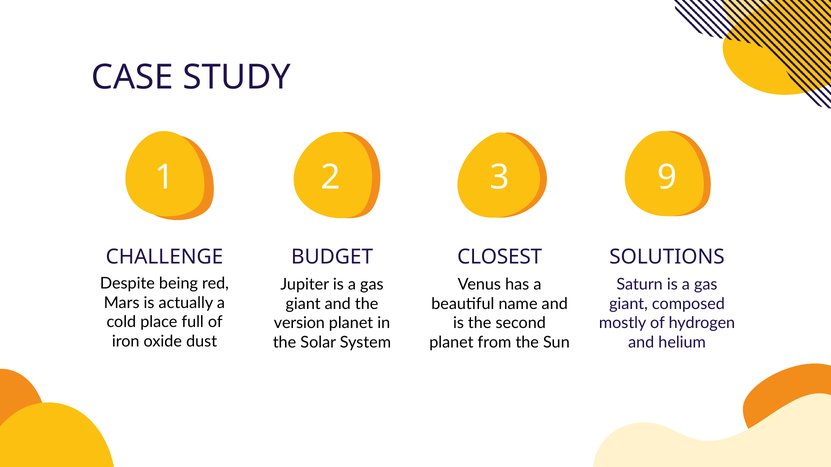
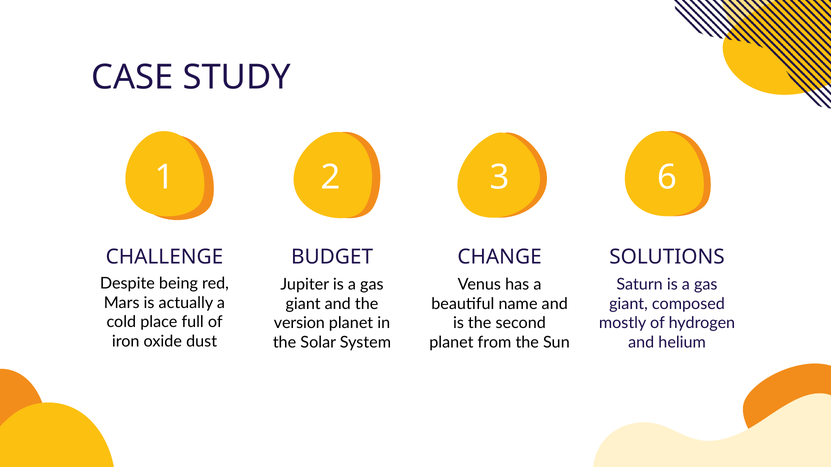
9: 9 -> 6 (667, 178)
CLOSEST: CLOSEST -> CHANGE (500, 257)
